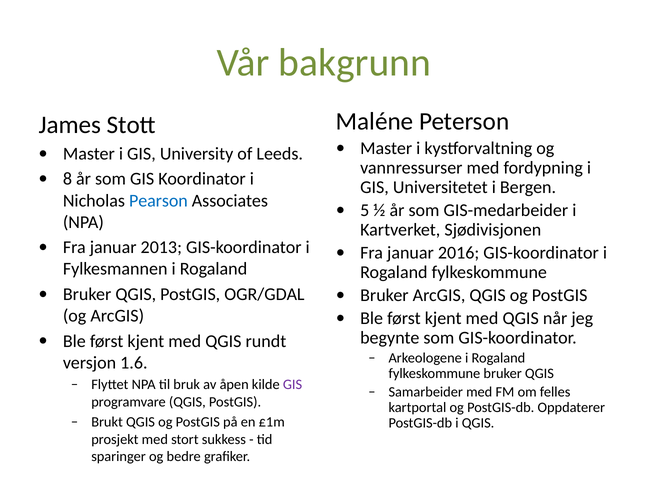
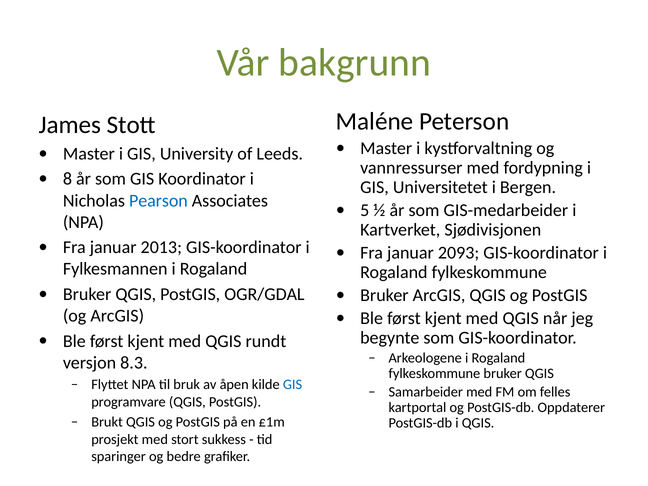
2016: 2016 -> 2093 (459, 253)
1.6: 1.6 -> 8.3 (134, 363)
GIS colour: purple -> blue (293, 385)
